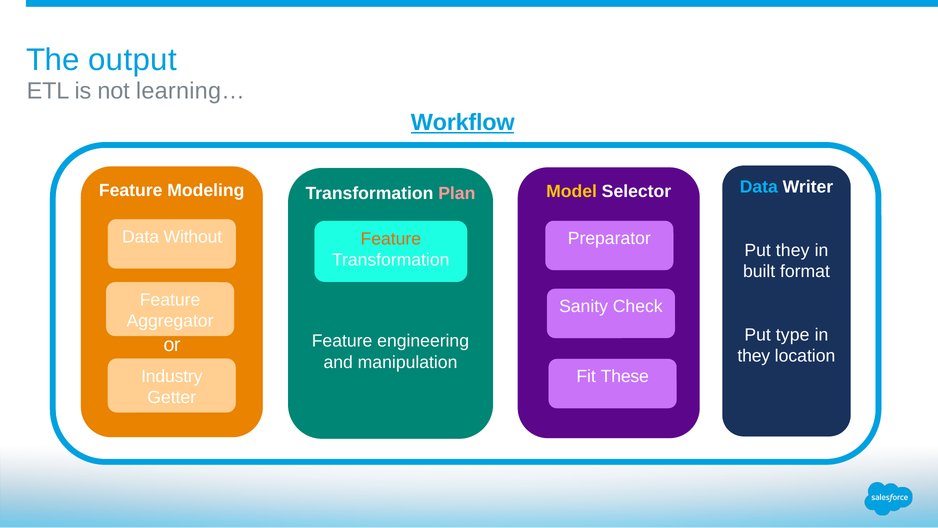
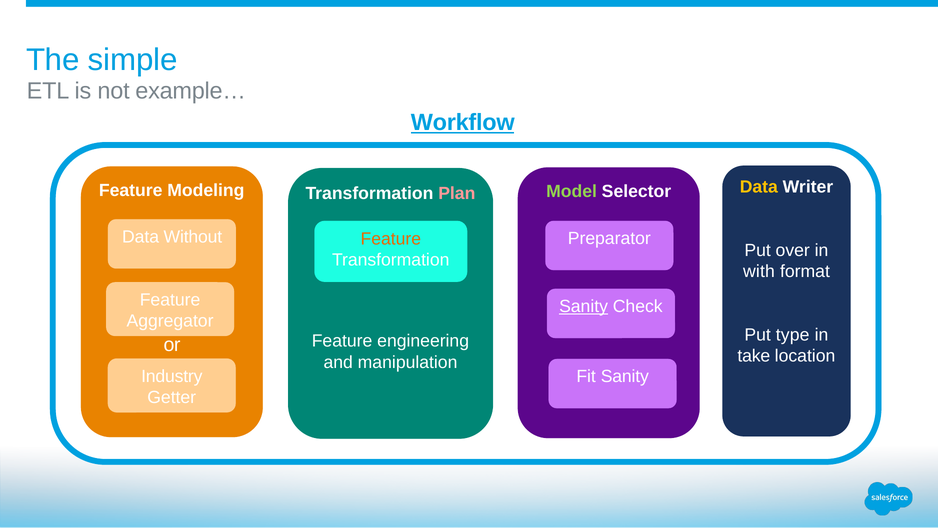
output: output -> simple (133, 60)
learning…: learning… -> example… (191, 91)
Model colour: yellow -> light green (572, 191)
Data colour: light blue -> yellow (759, 187)
Put they: they -> over (793, 250)
built: built -> with (759, 272)
Sanity underline: none -> present (584, 306)
they: they -> take (754, 356)
Fit These: These -> Sanity (625, 376)
